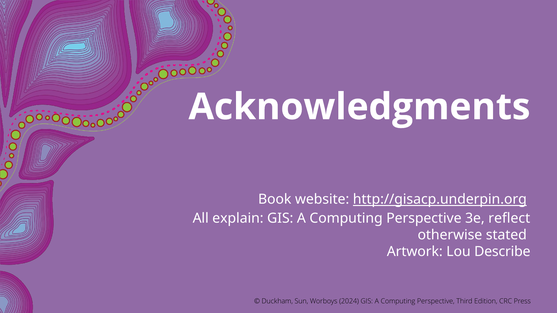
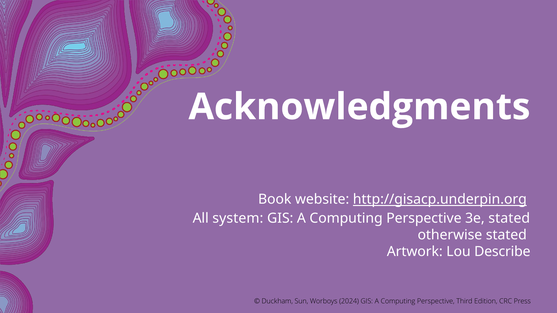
explain: explain -> system (238, 218)
3e reflect: reflect -> stated (509, 218)
